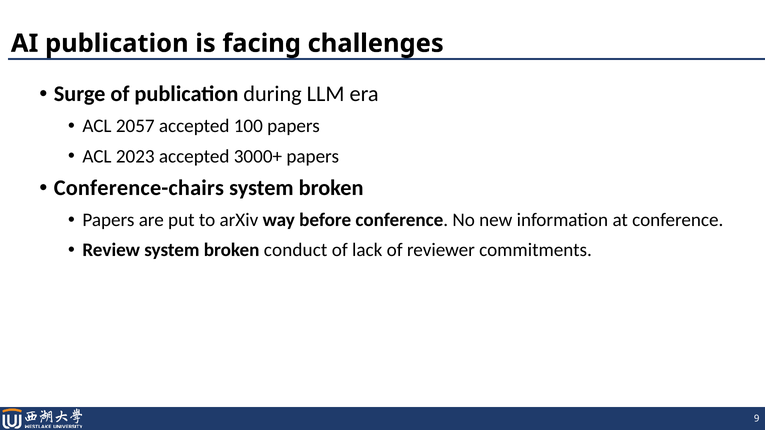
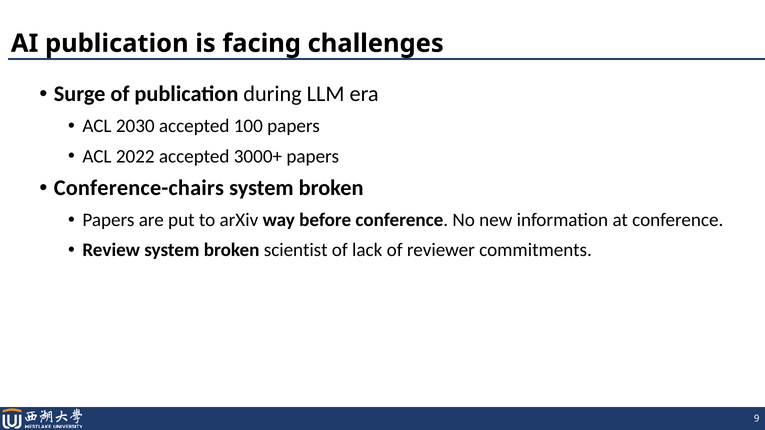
2057: 2057 -> 2030 (135, 126)
2023: 2023 -> 2022 (135, 156)
conduct: conduct -> scientist (296, 250)
